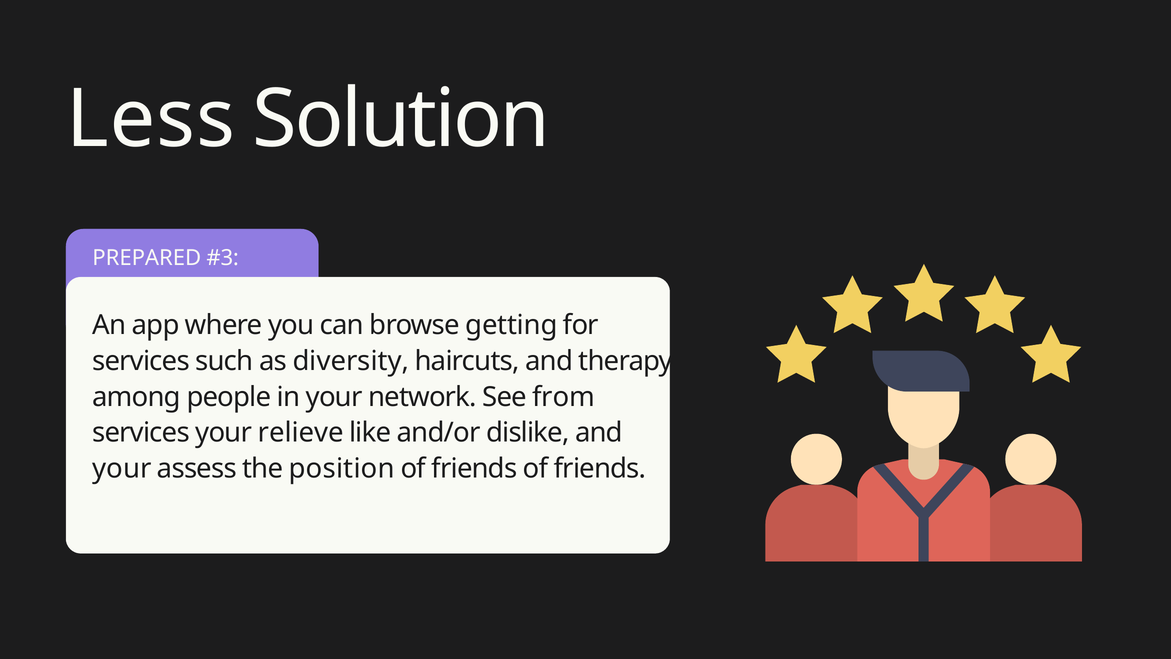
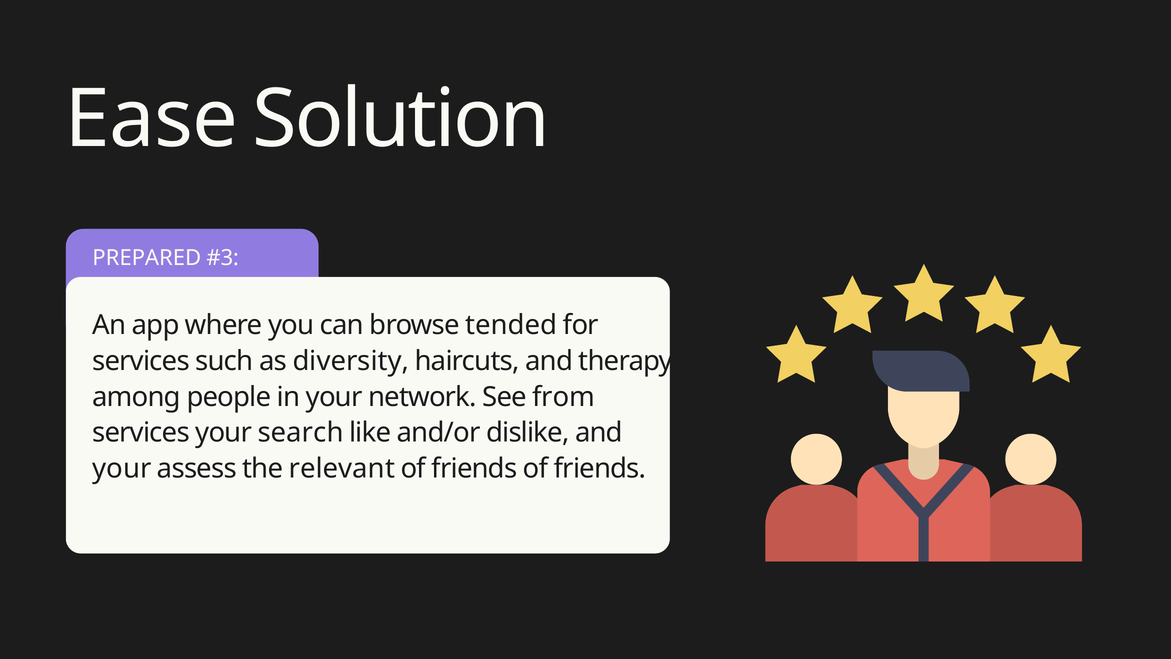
Less: Less -> Ease (151, 120)
getting: getting -> tended (511, 325)
relieve: relieve -> search (301, 433)
position: position -> relevant (342, 468)
